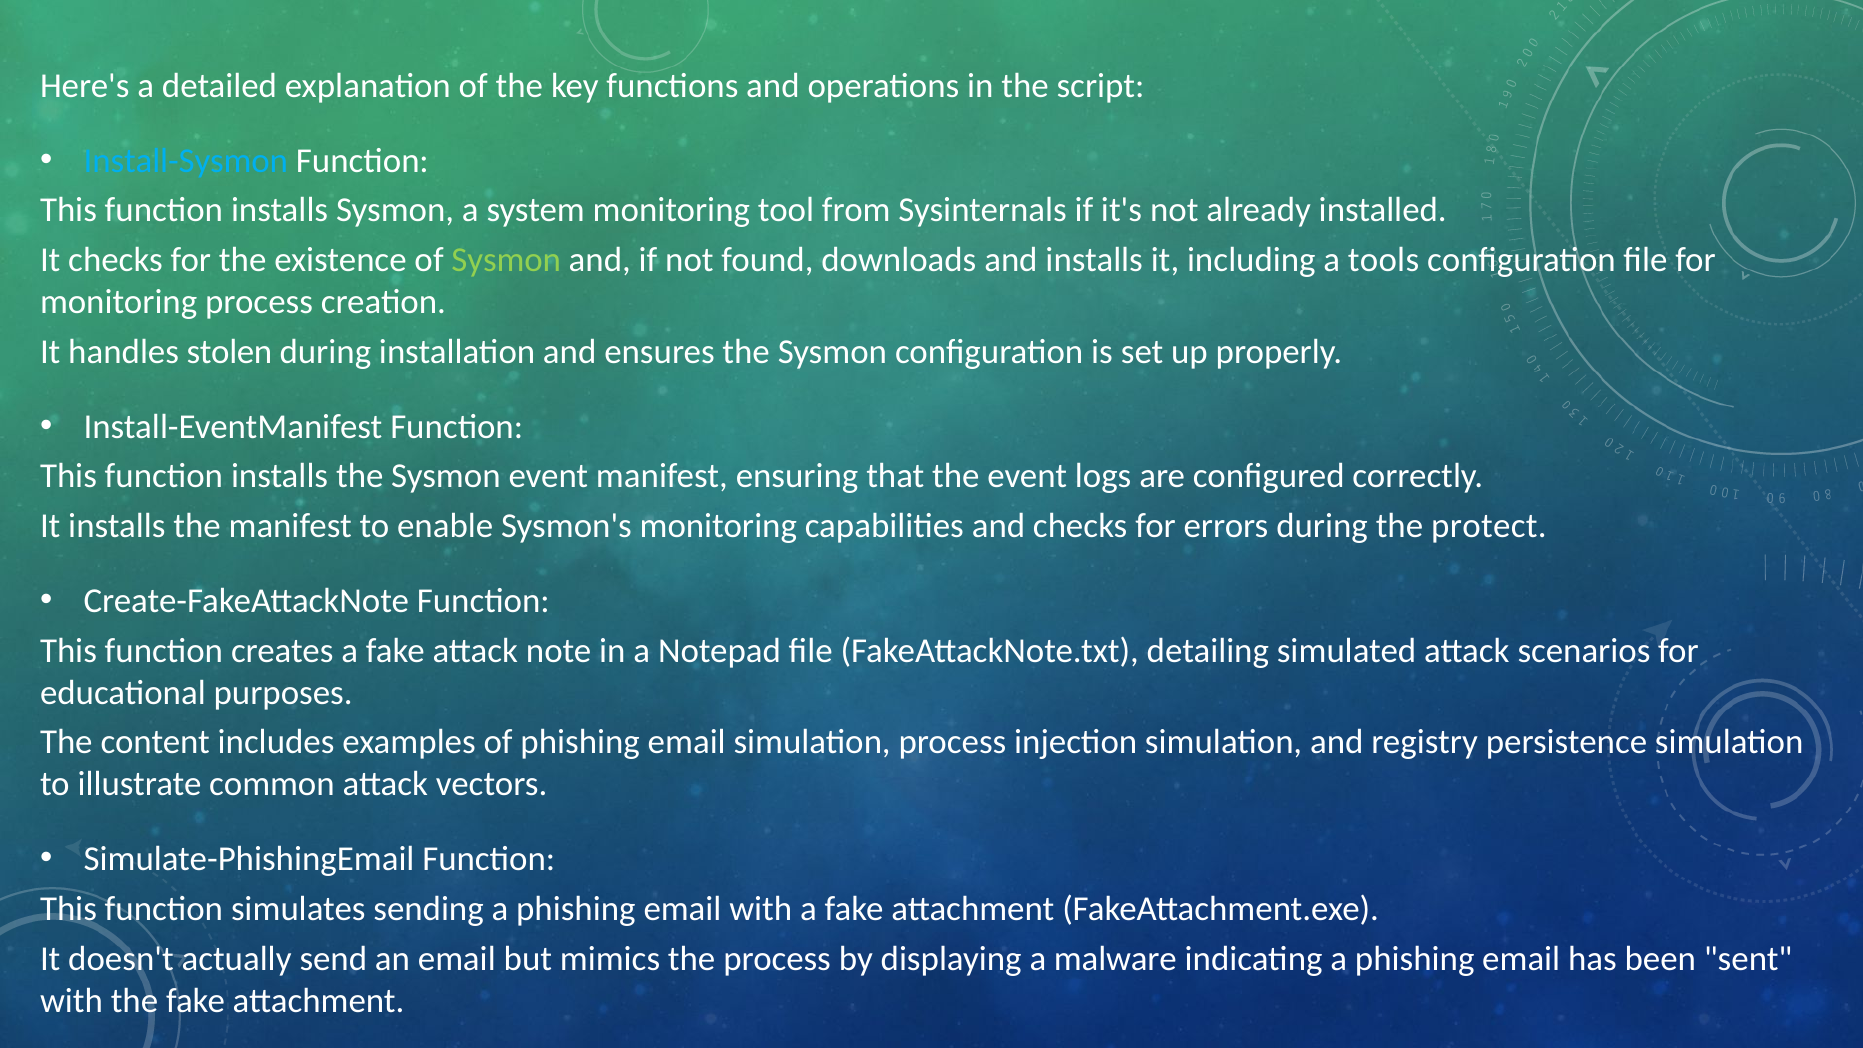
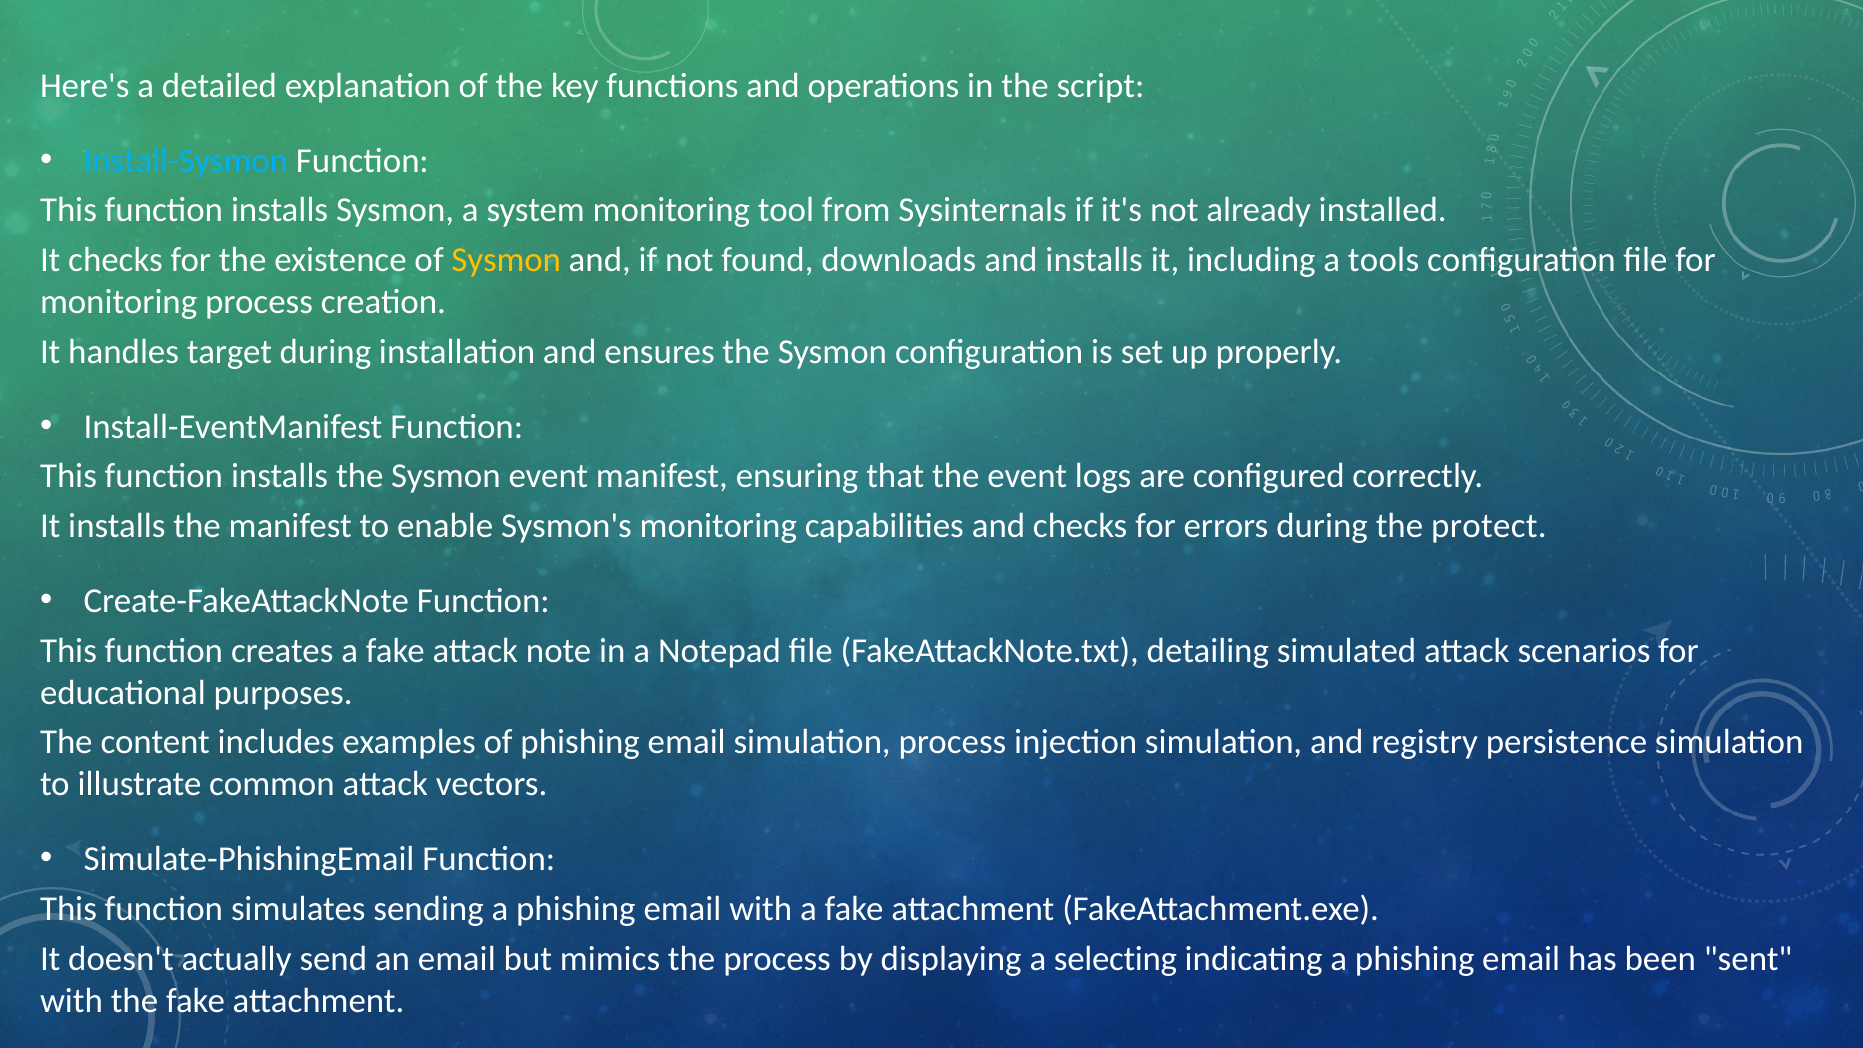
Sysmon colour: light green -> yellow (506, 260)
stolen: stolen -> target (229, 352)
malware: malware -> selecting (1115, 959)
